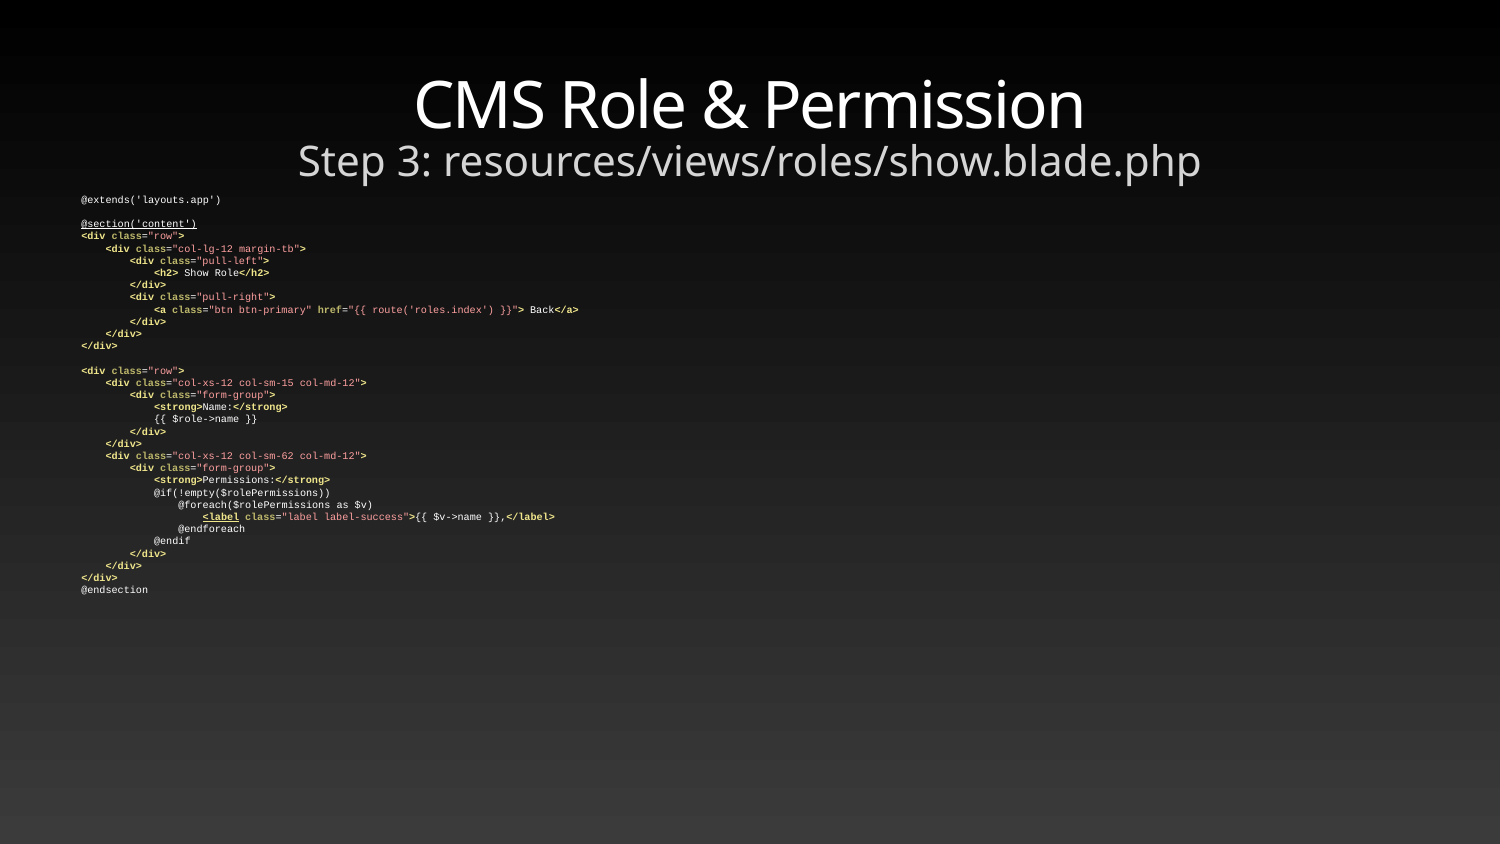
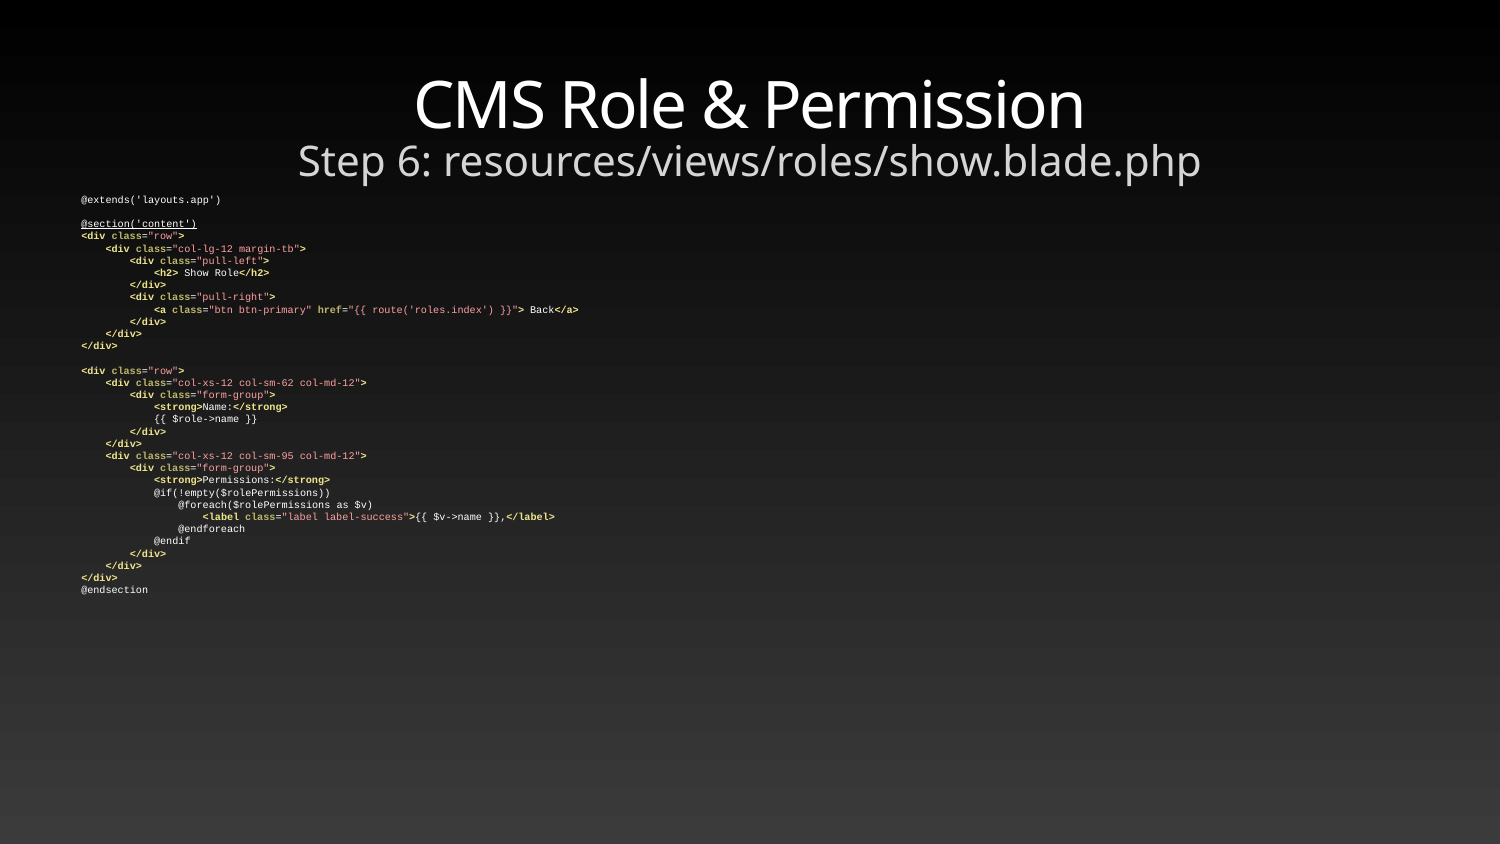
3: 3 -> 6 (415, 163)
col-sm-15: col-sm-15 -> col-sm-62 (266, 383)
col-sm-62: col-sm-62 -> col-sm-95 (266, 456)
<label underline: present -> none (221, 517)
